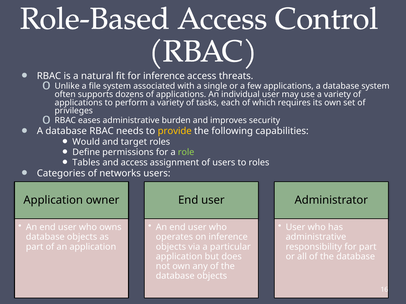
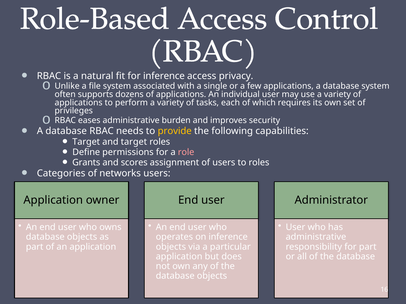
threats: threats -> privacy (236, 76)
Would: Would -> Target (86, 142)
role colour: light green -> pink (186, 152)
Tables: Tables -> Grants (86, 163)
and access: access -> scores (134, 163)
